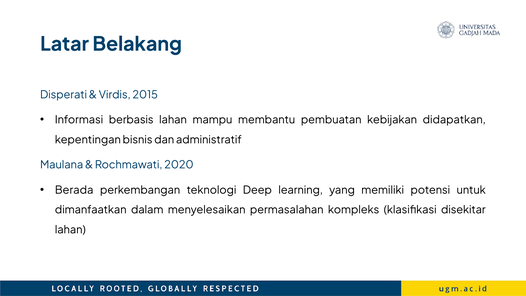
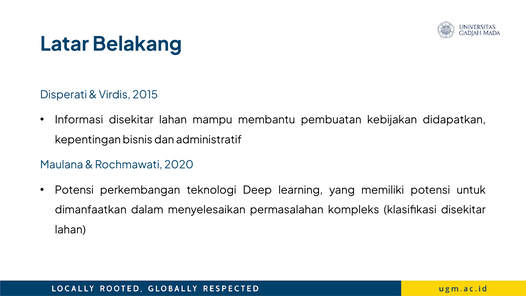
Informasi berbasis: berbasis -> disekitar (131, 120)
Berada: Berada -> Potensi (74, 190)
